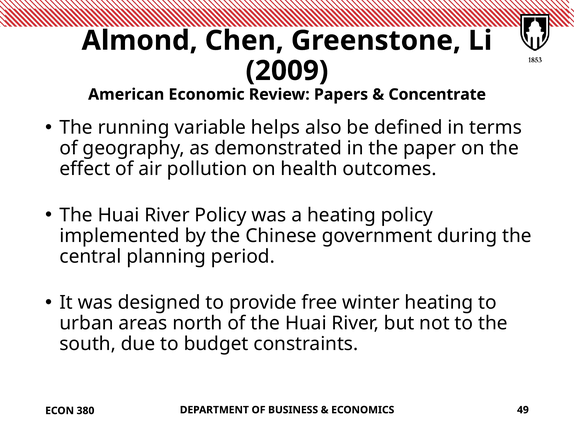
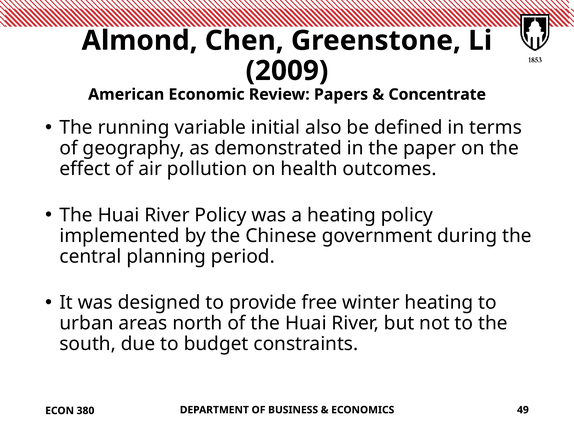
helps: helps -> initial (276, 128)
